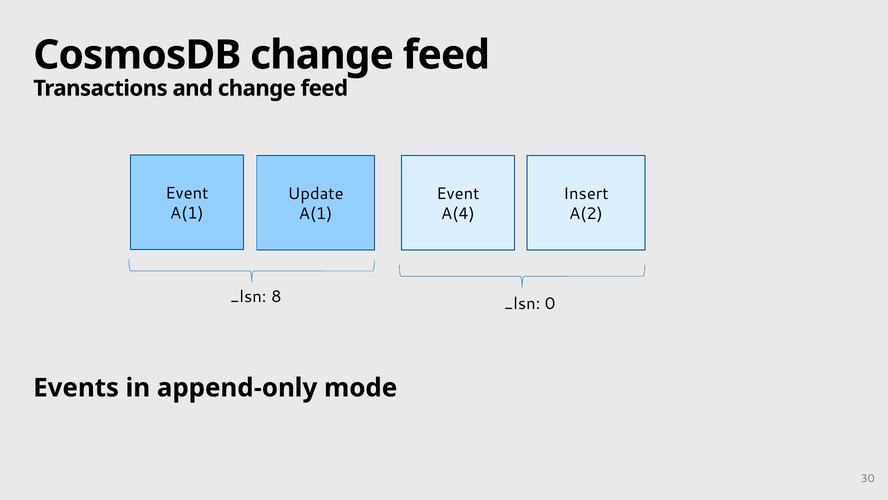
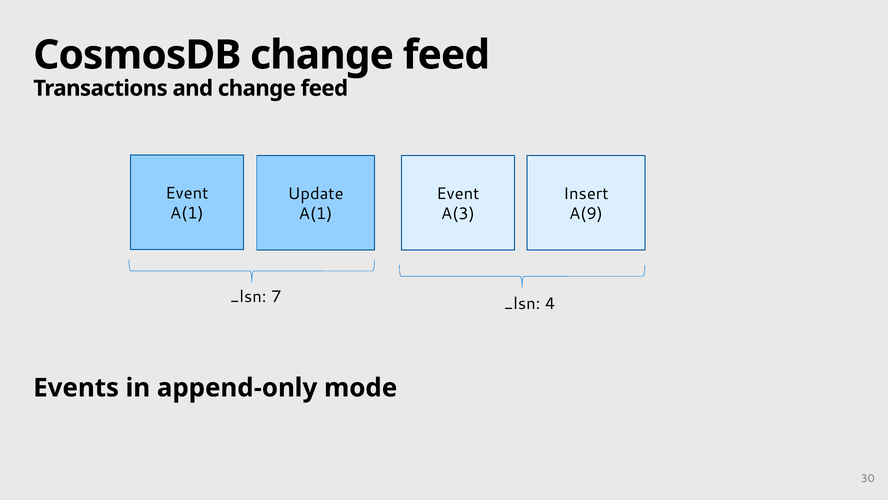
A(4: A(4 -> A(3 (458, 214)
A(2: A(2 -> A(9 (586, 214)
8: 8 -> 7 (276, 296)
0: 0 -> 4 (550, 303)
